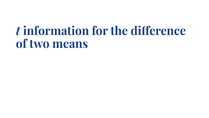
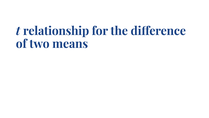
information: information -> relationship (56, 31)
